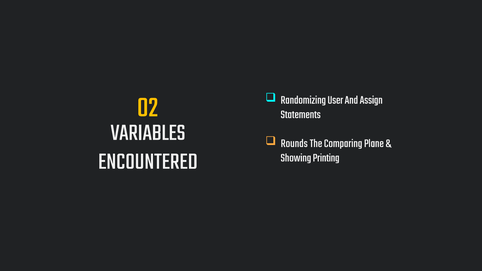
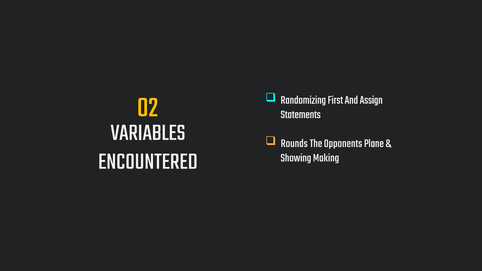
User: User -> First (335, 100)
Comparing: Comparing -> Opponents (343, 143)
Printing: Printing -> Making (326, 158)
